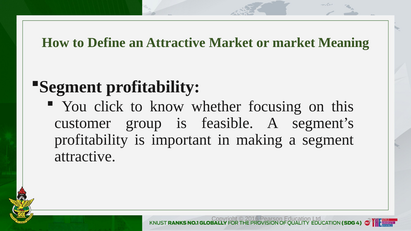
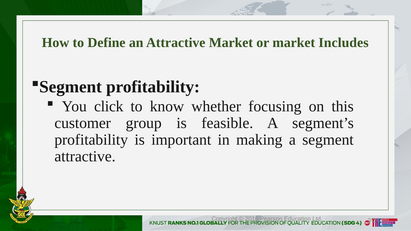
Meaning: Meaning -> Includes (344, 43)
